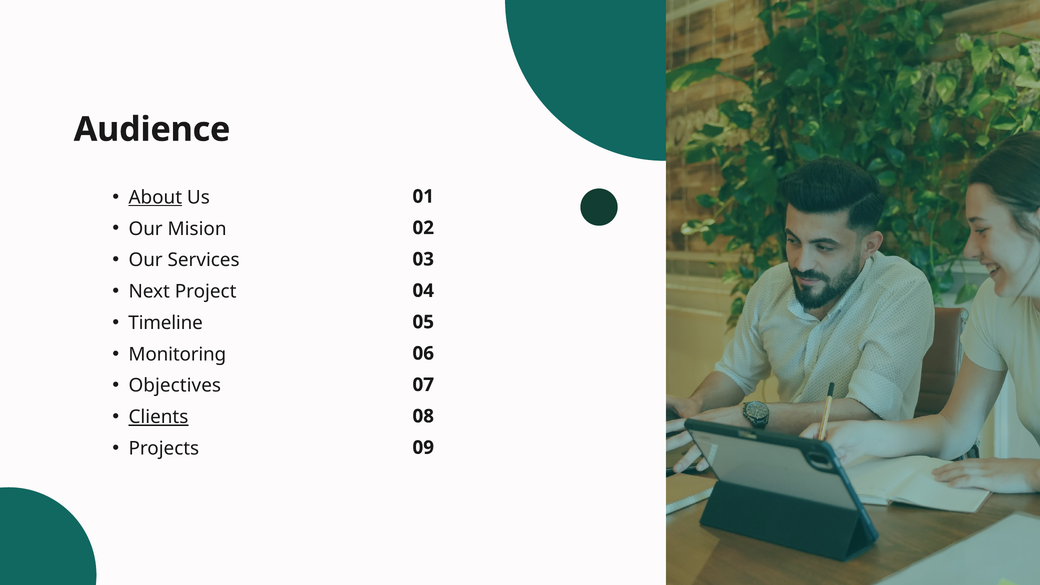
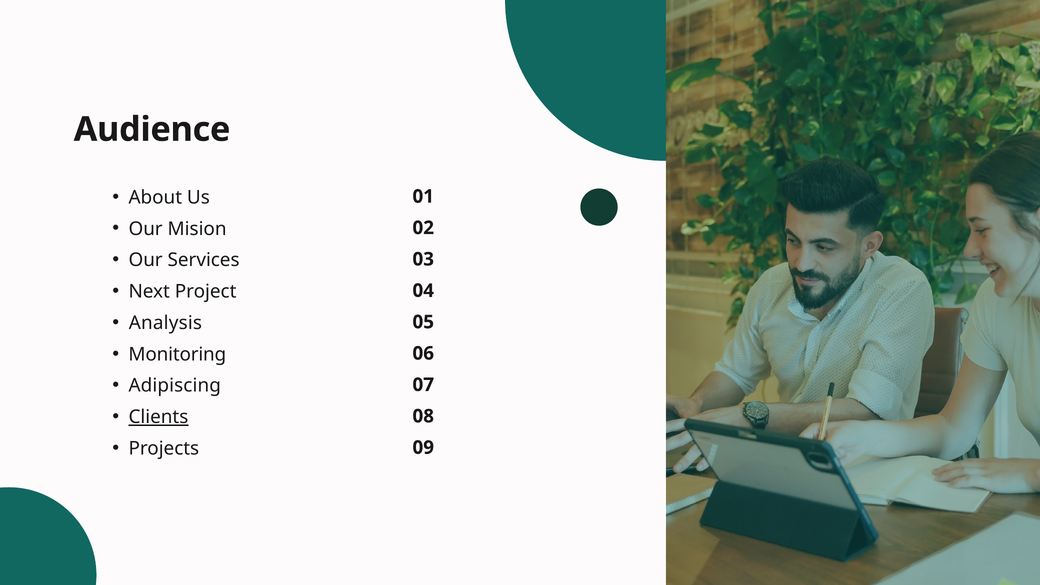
About underline: present -> none (155, 197)
Timeline: Timeline -> Analysis (165, 323)
Objectives: Objectives -> Adipiscing (175, 386)
